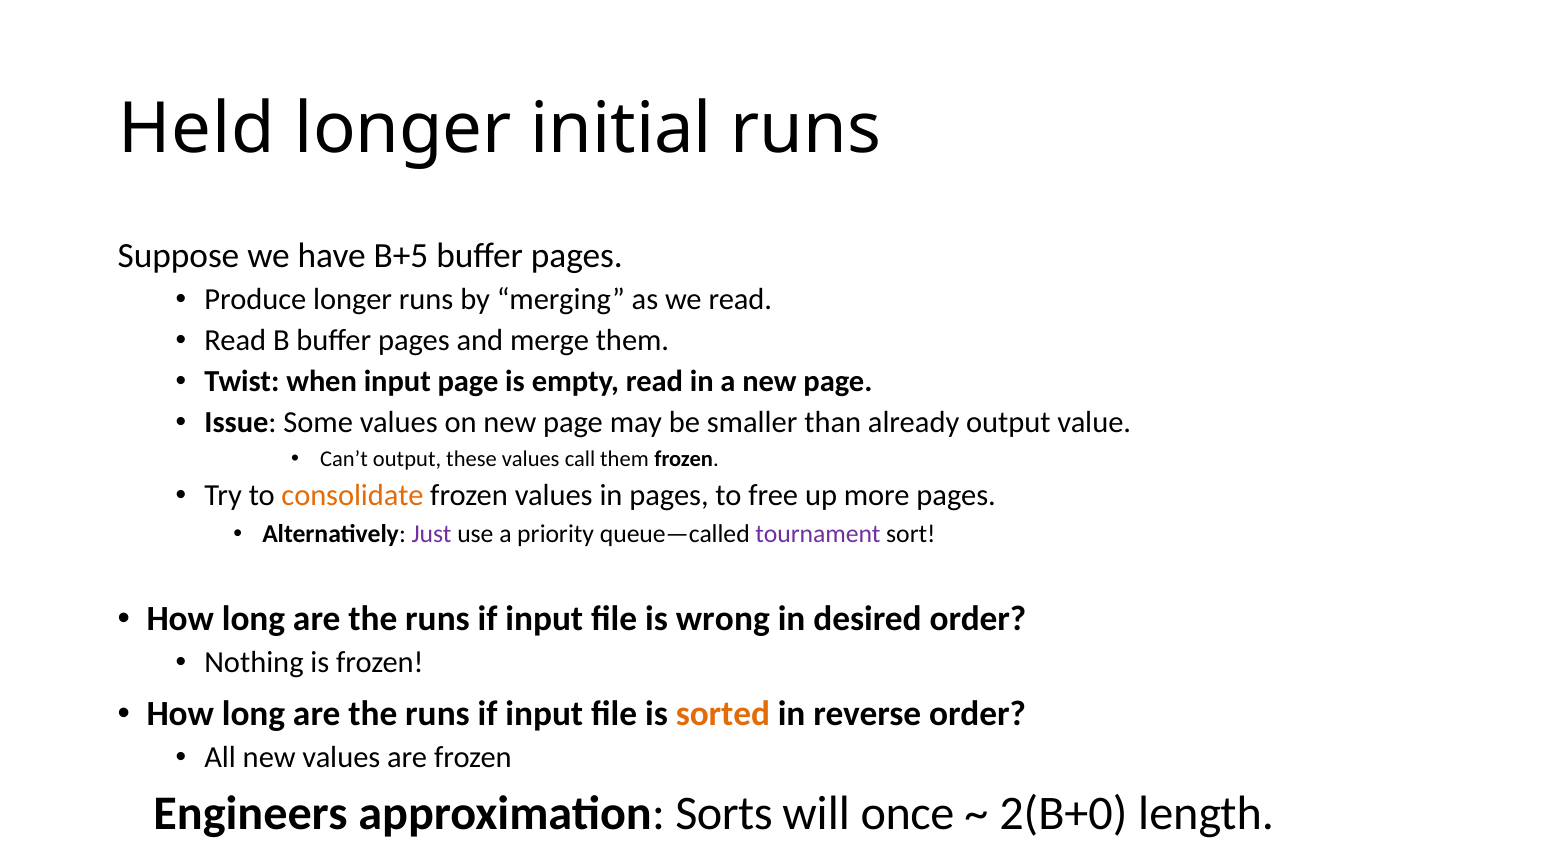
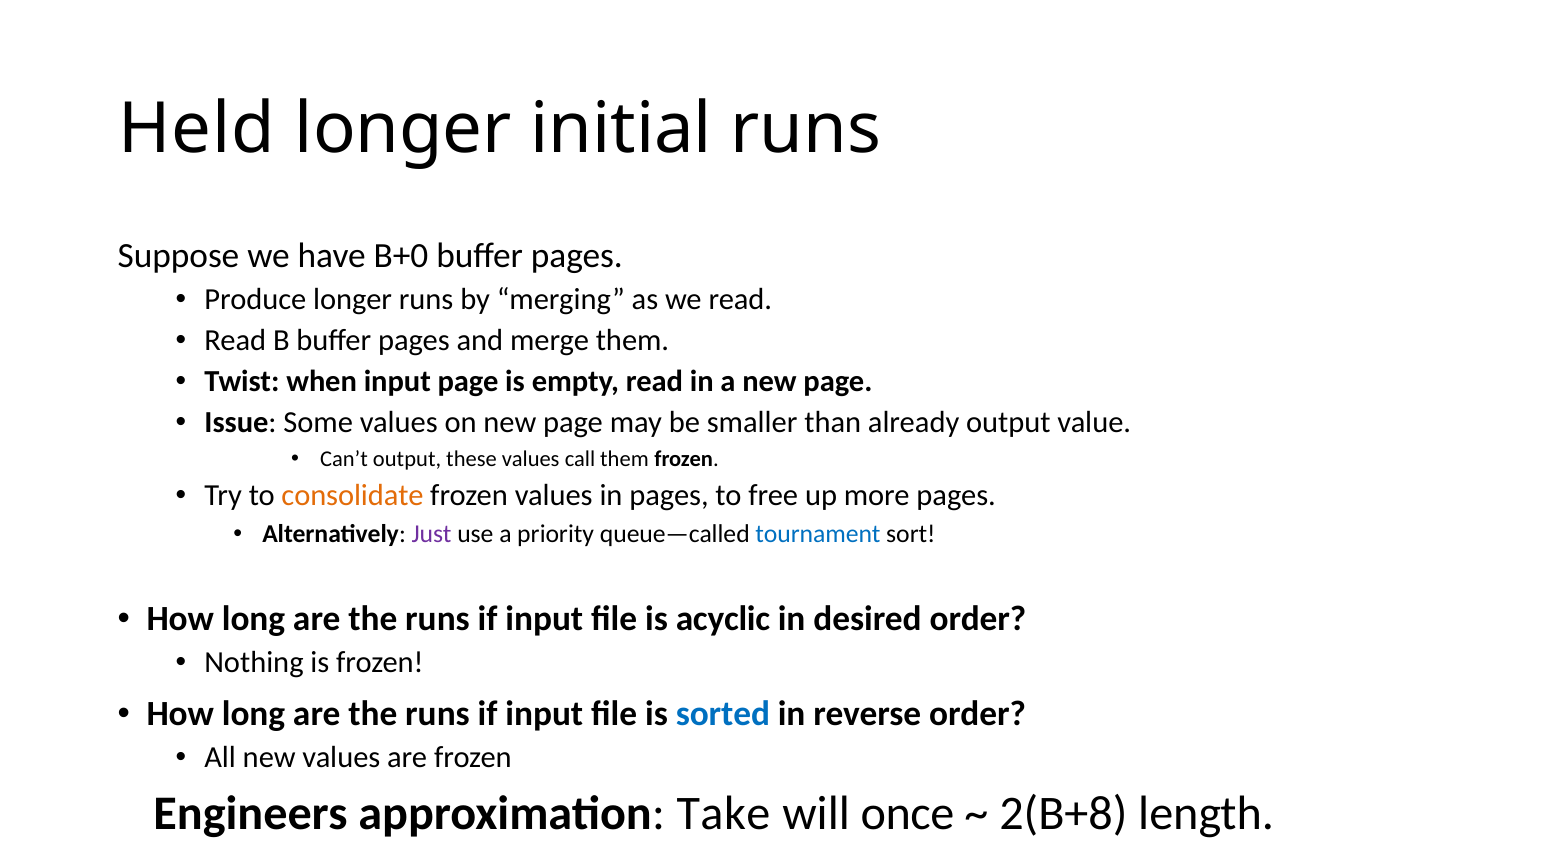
B+5: B+5 -> B+0 (401, 256)
tournament colour: purple -> blue (818, 534)
wrong: wrong -> acyclic (723, 619)
sorted colour: orange -> blue (723, 714)
Sorts: Sorts -> Take (723, 813)
2(B+0: 2(B+0 -> 2(B+8 (1063, 813)
